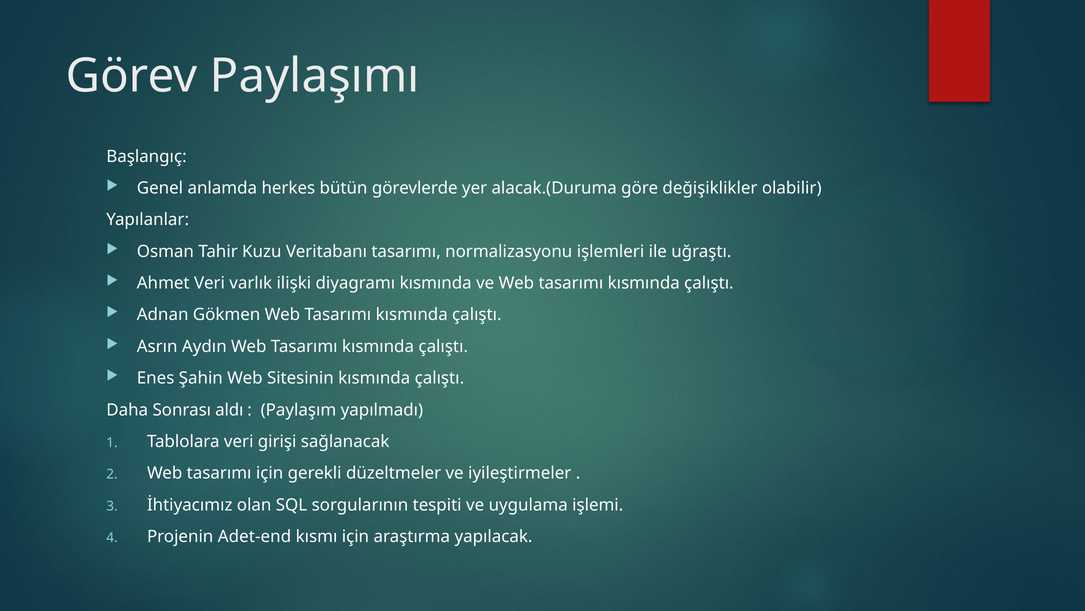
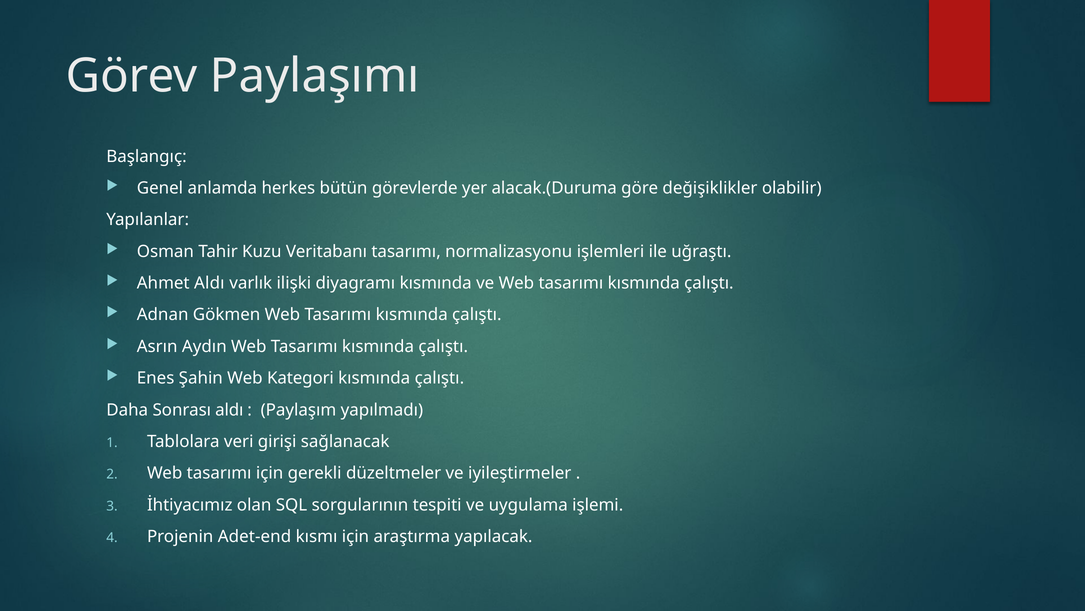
Ahmet Veri: Veri -> Aldı (209, 283)
Sitesinin: Sitesinin -> Kategori (300, 378)
